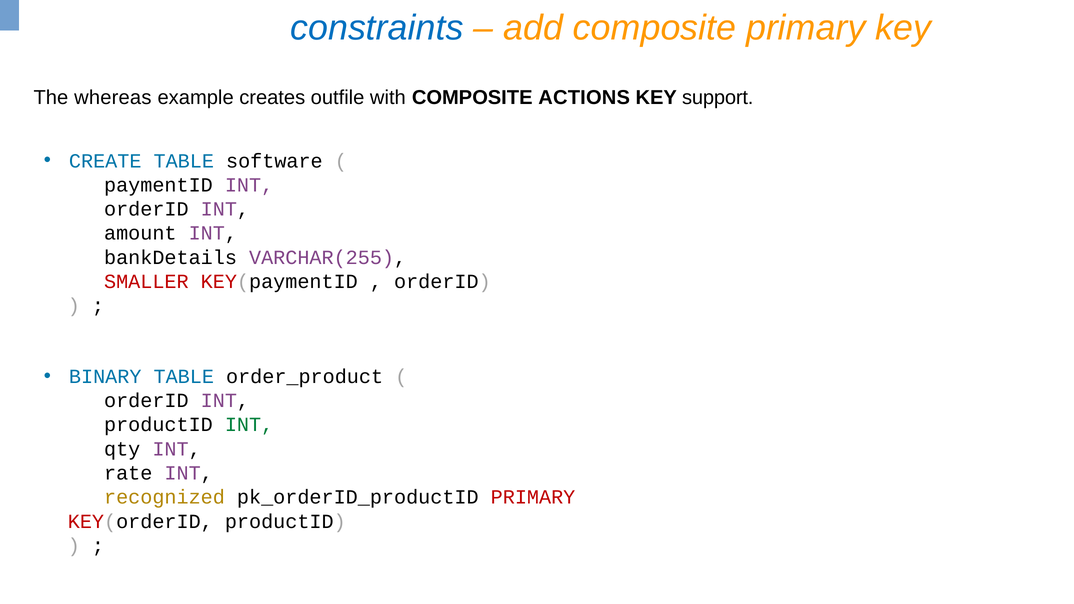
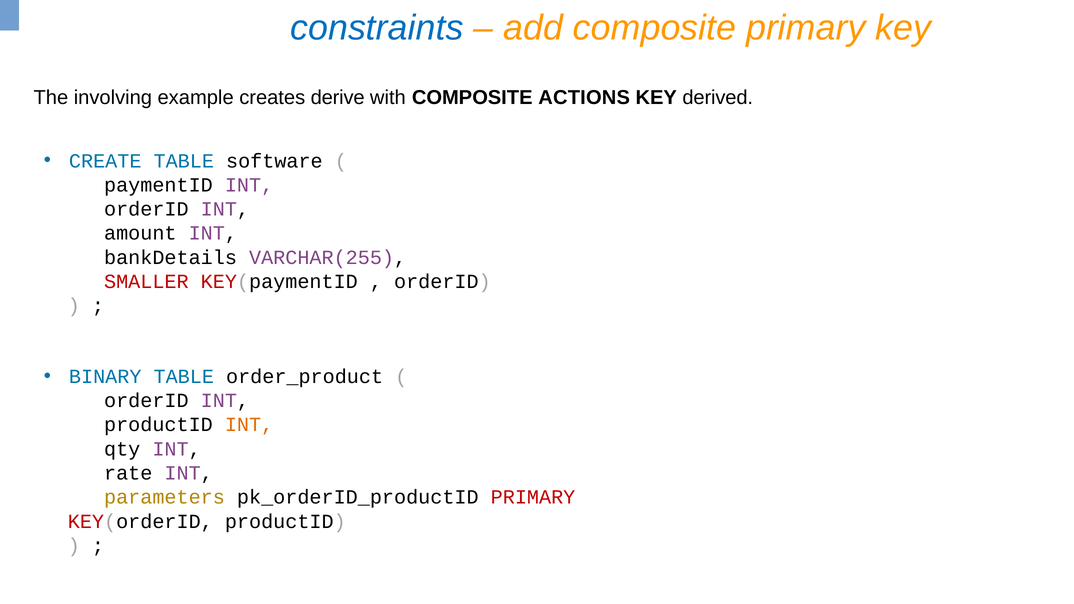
whereas: whereas -> involving (113, 97)
outfile: outfile -> derive (338, 97)
support: support -> derived (718, 97)
INT colour: green -> orange (249, 425)
recognized: recognized -> parameters (164, 497)
